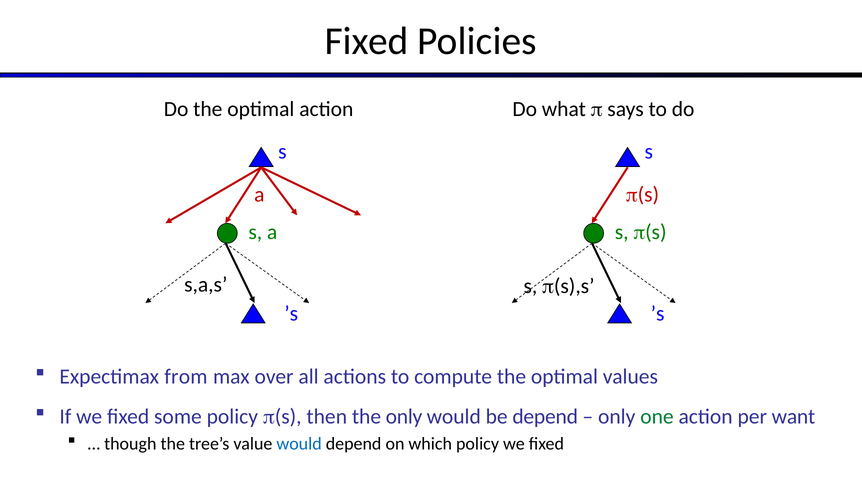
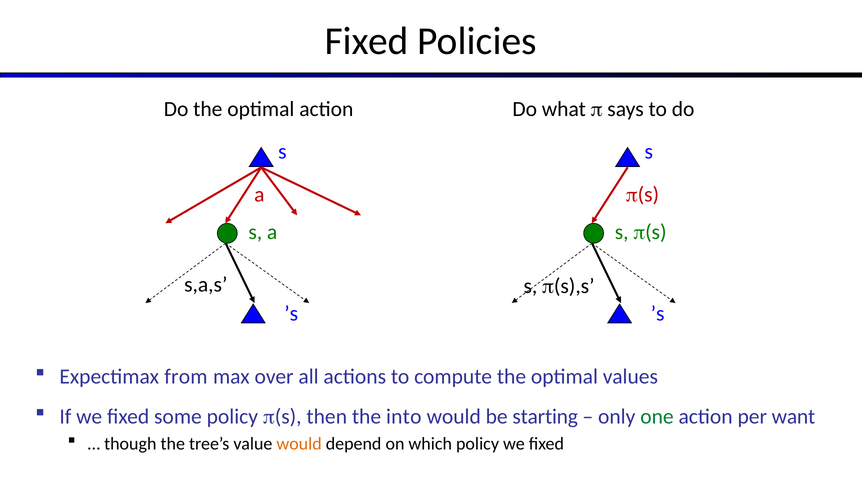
the only: only -> into (404, 417)
be depend: depend -> starting (545, 417)
would colour: blue -> orange (299, 444)
